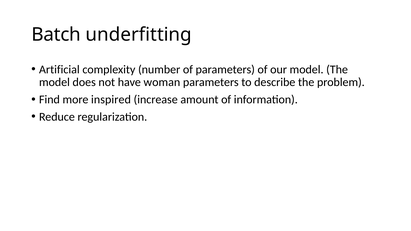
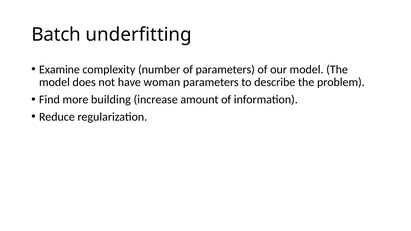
Artificial: Artificial -> Examine (59, 69)
inspired: inspired -> building (111, 100)
